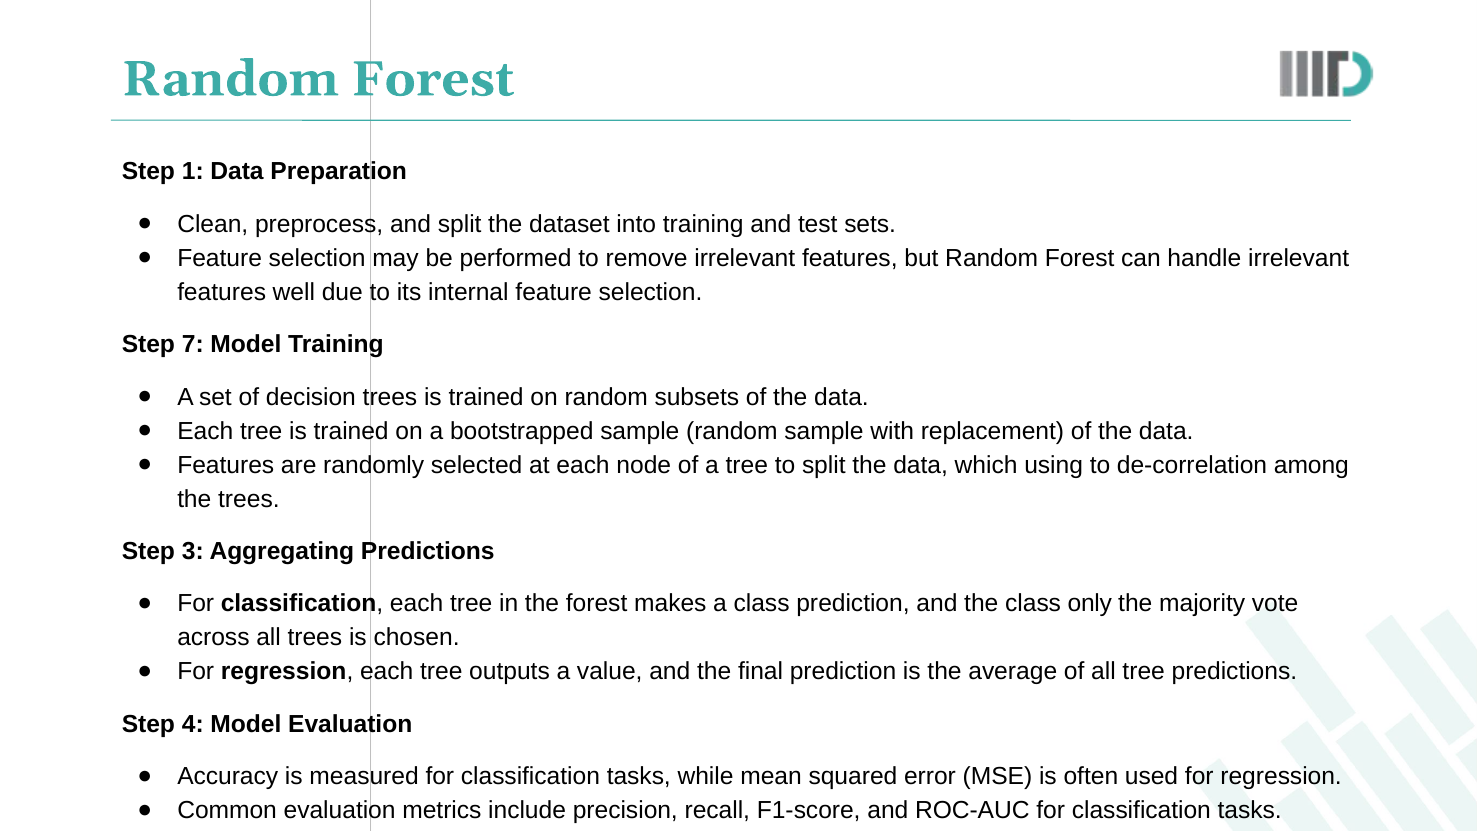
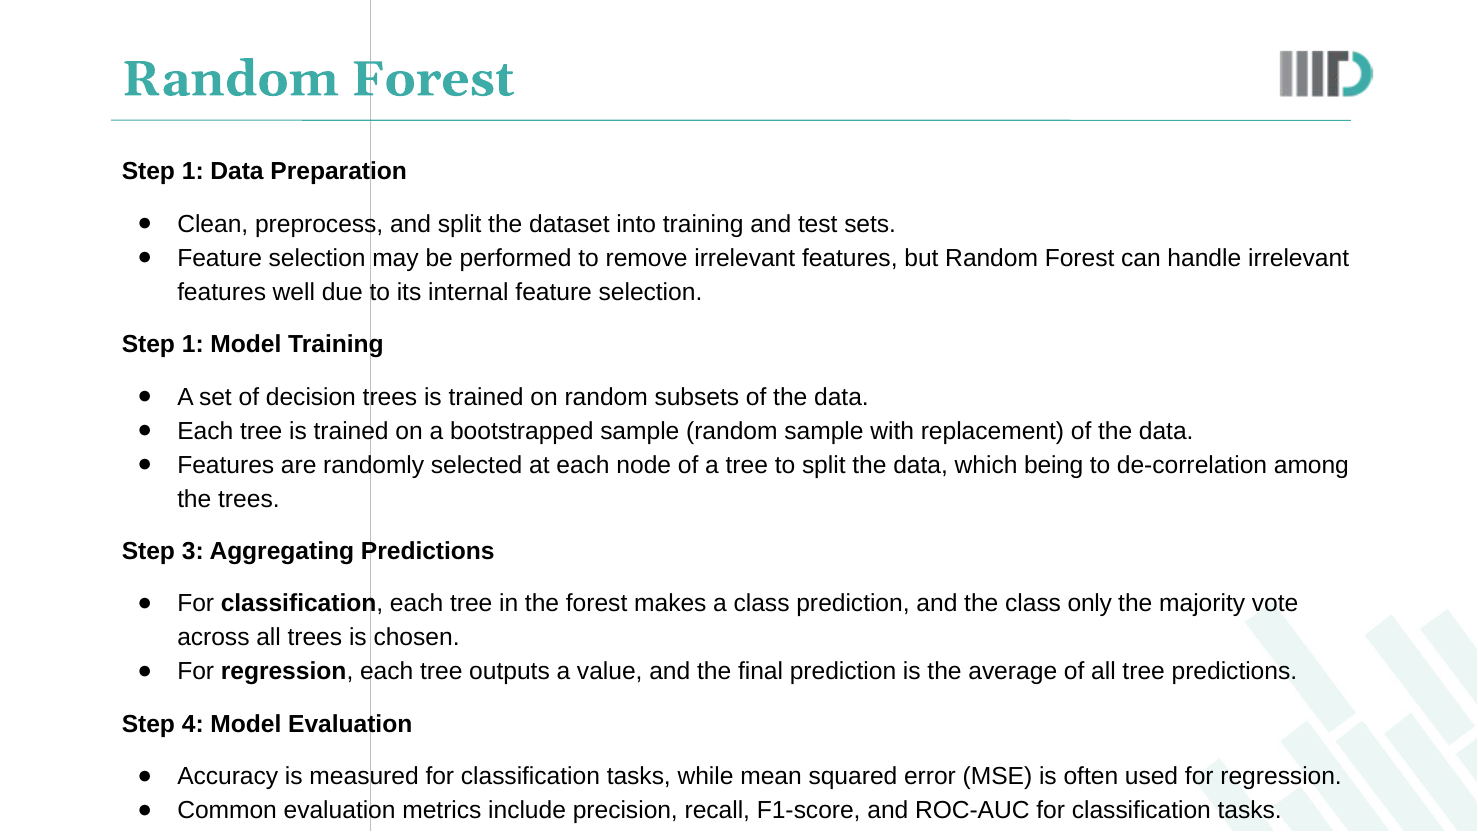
7: 7 -> 1 (193, 344)
using: using -> being (1054, 465)
